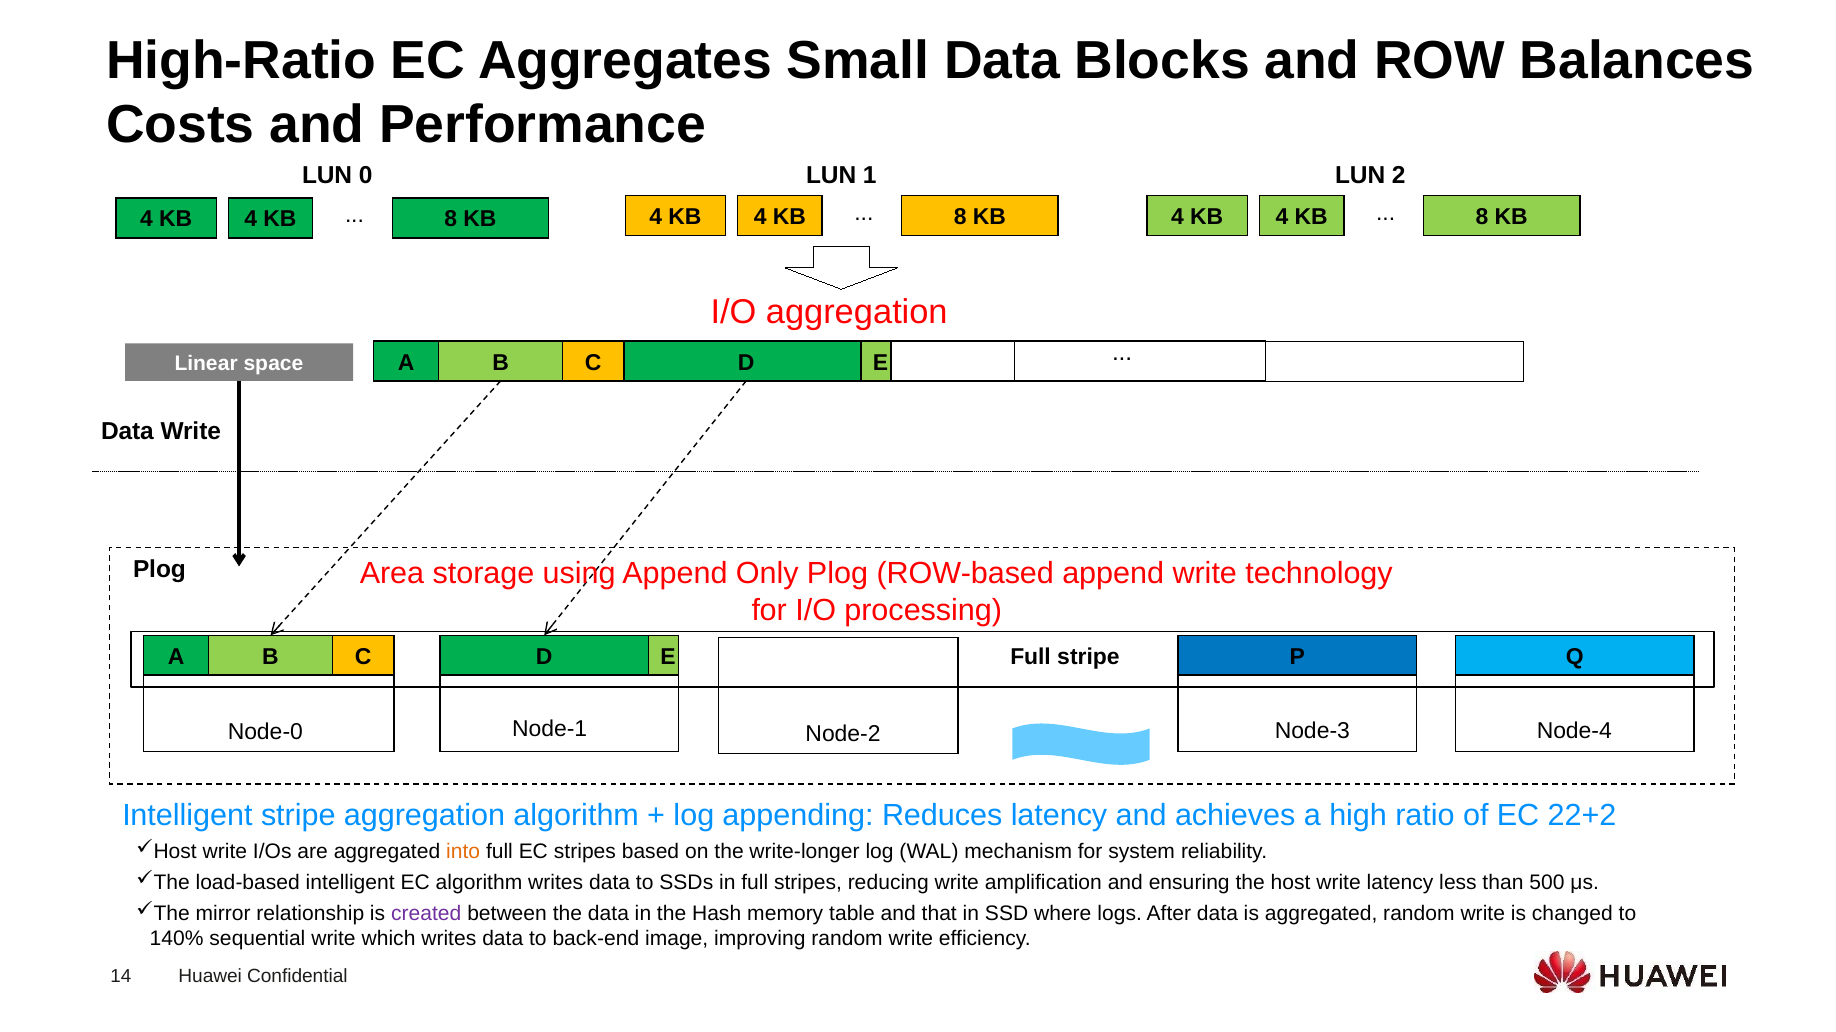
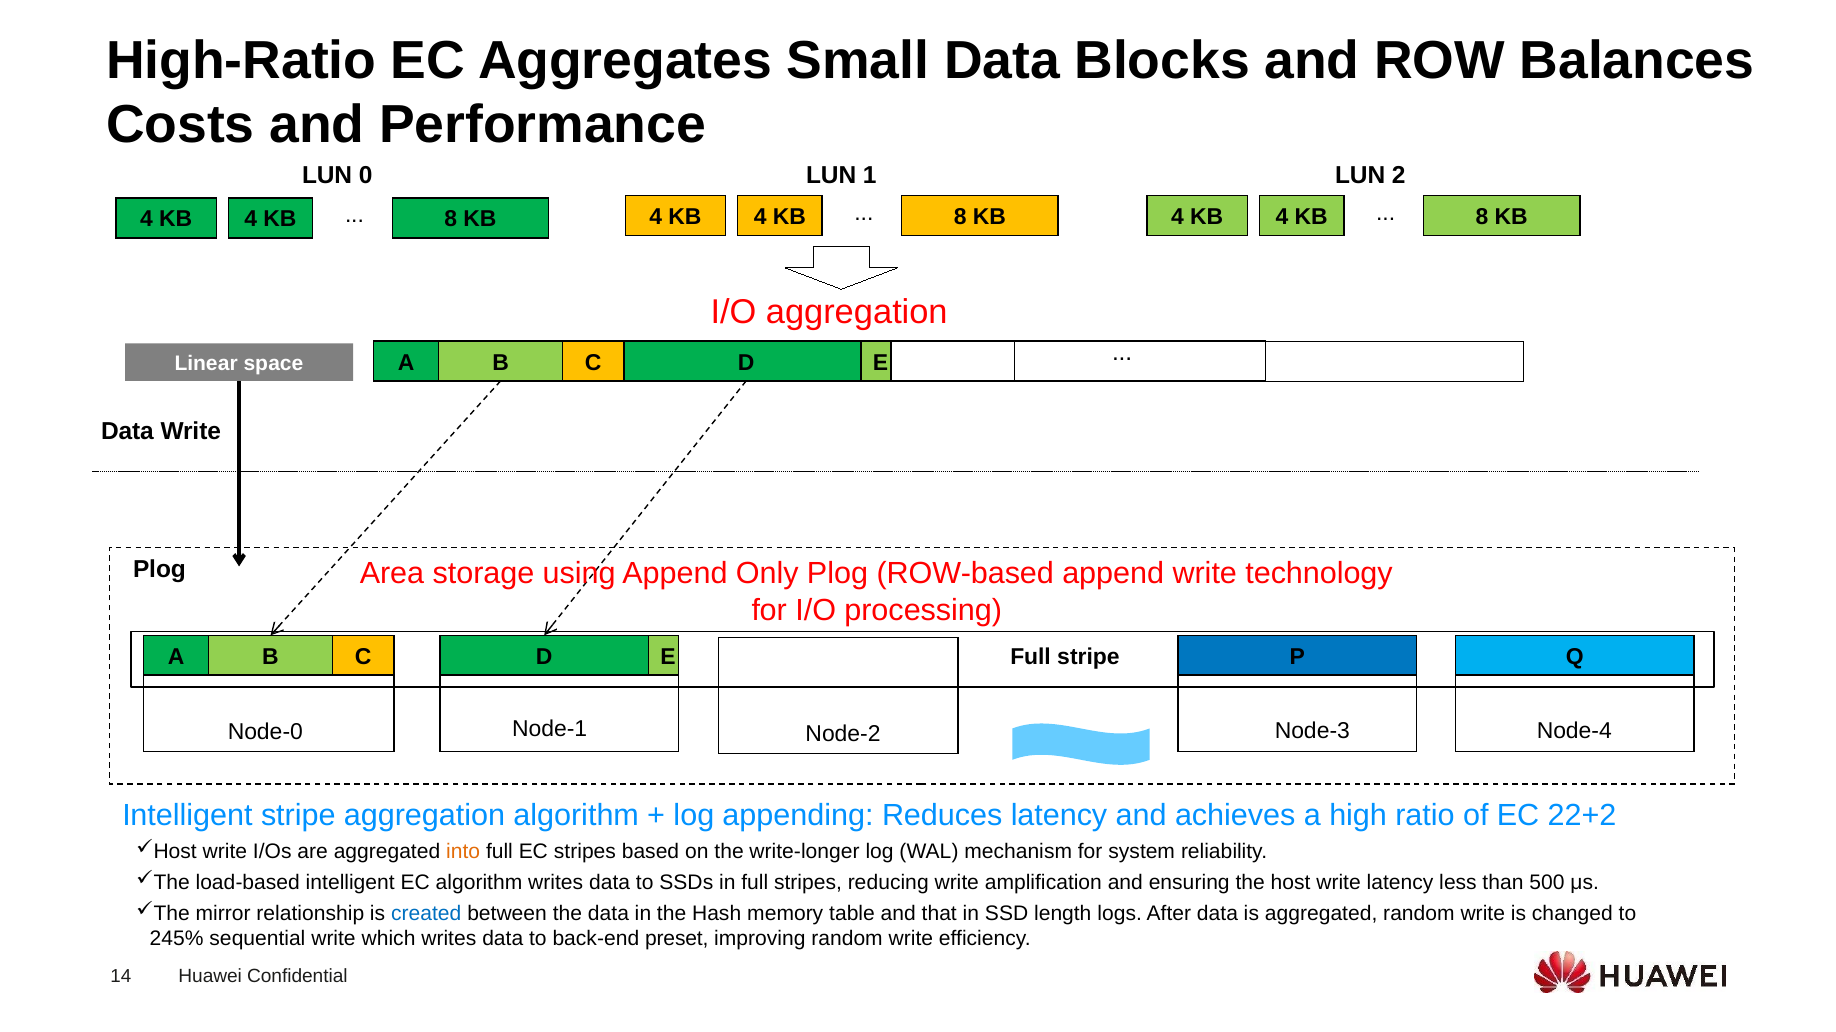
created colour: purple -> blue (426, 914)
where: where -> length (1063, 914)
140%: 140% -> 245% (177, 939)
image: image -> preset (677, 939)
